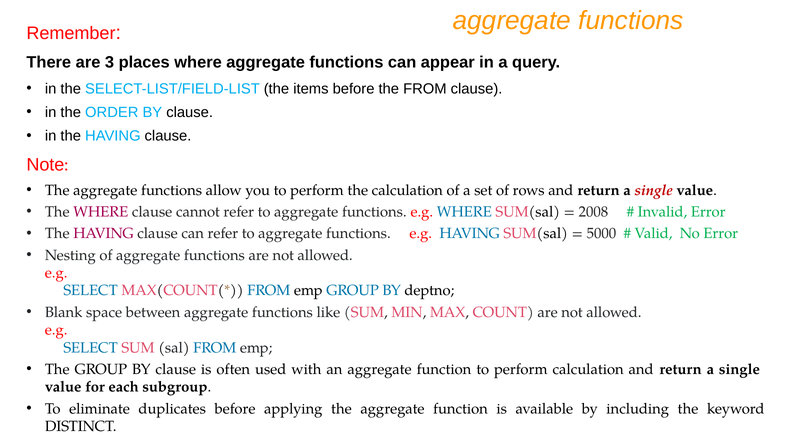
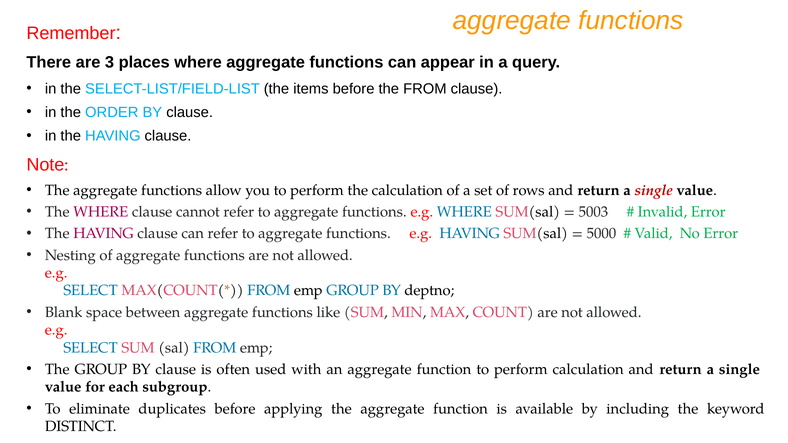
2008: 2008 -> 5003 (593, 212)
